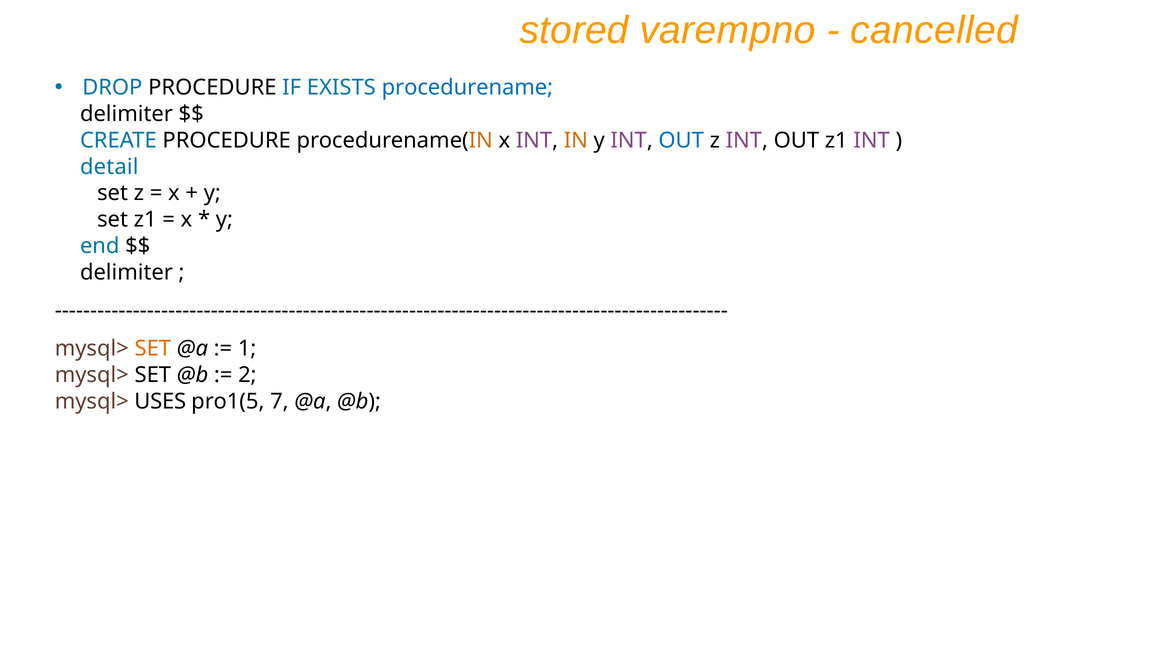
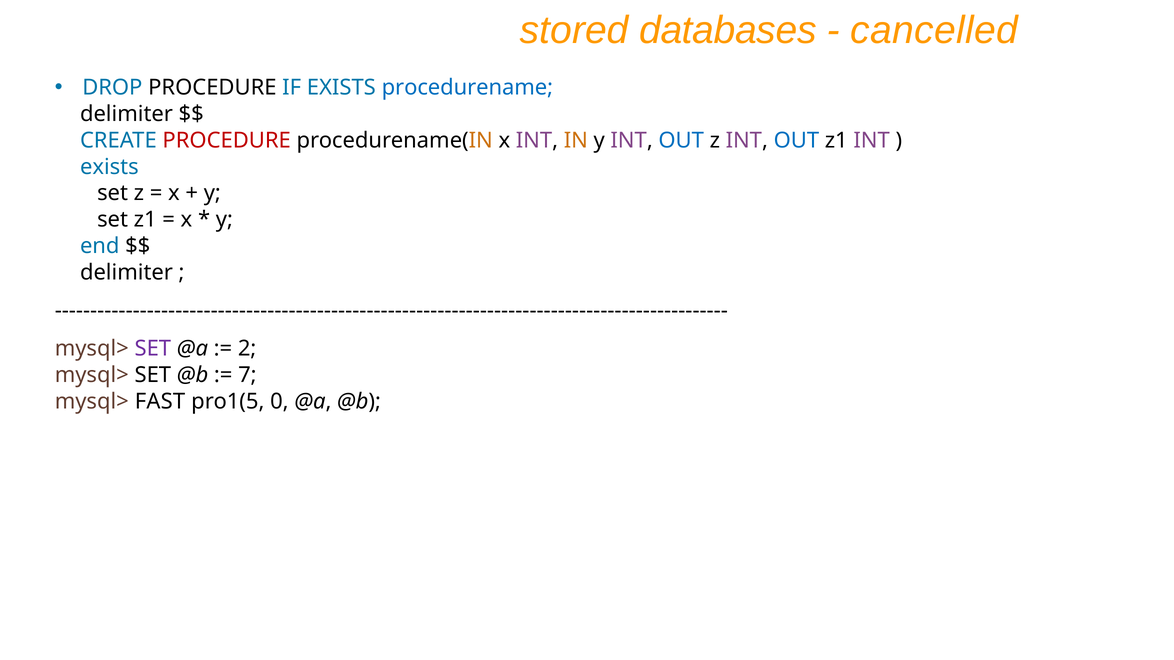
varempno: varempno -> databases (728, 31)
PROCEDURE colour: black -> red (227, 141)
OUT colour: black -> blue (796, 141)
detail: detail -> exists (109, 167)
SET colour: orange -> purple (153, 349)
1: 1 -> 2 (247, 349)
2: 2 -> 7 (247, 375)
USES: USES -> FAST (160, 402)
7: 7 -> 0 (279, 402)
